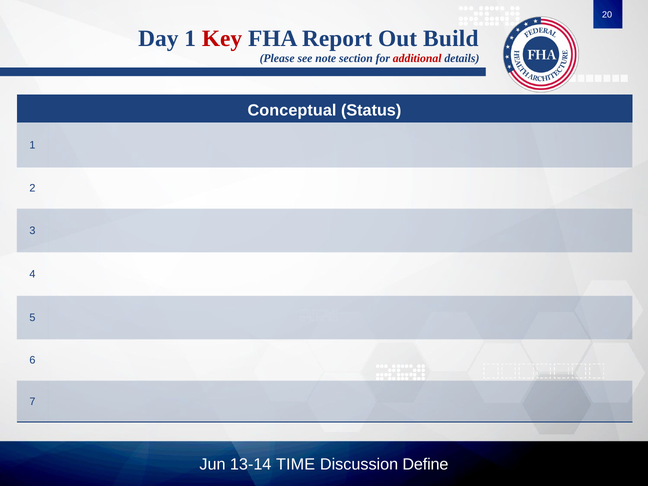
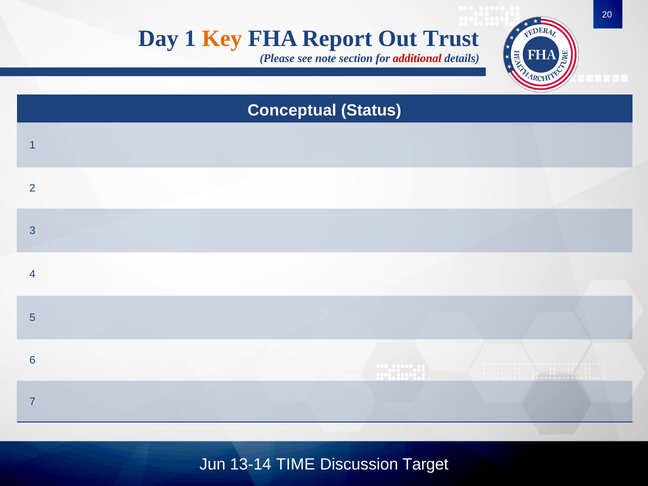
Key colour: red -> orange (222, 38)
Build: Build -> Trust (451, 38)
Define: Define -> Target (425, 464)
